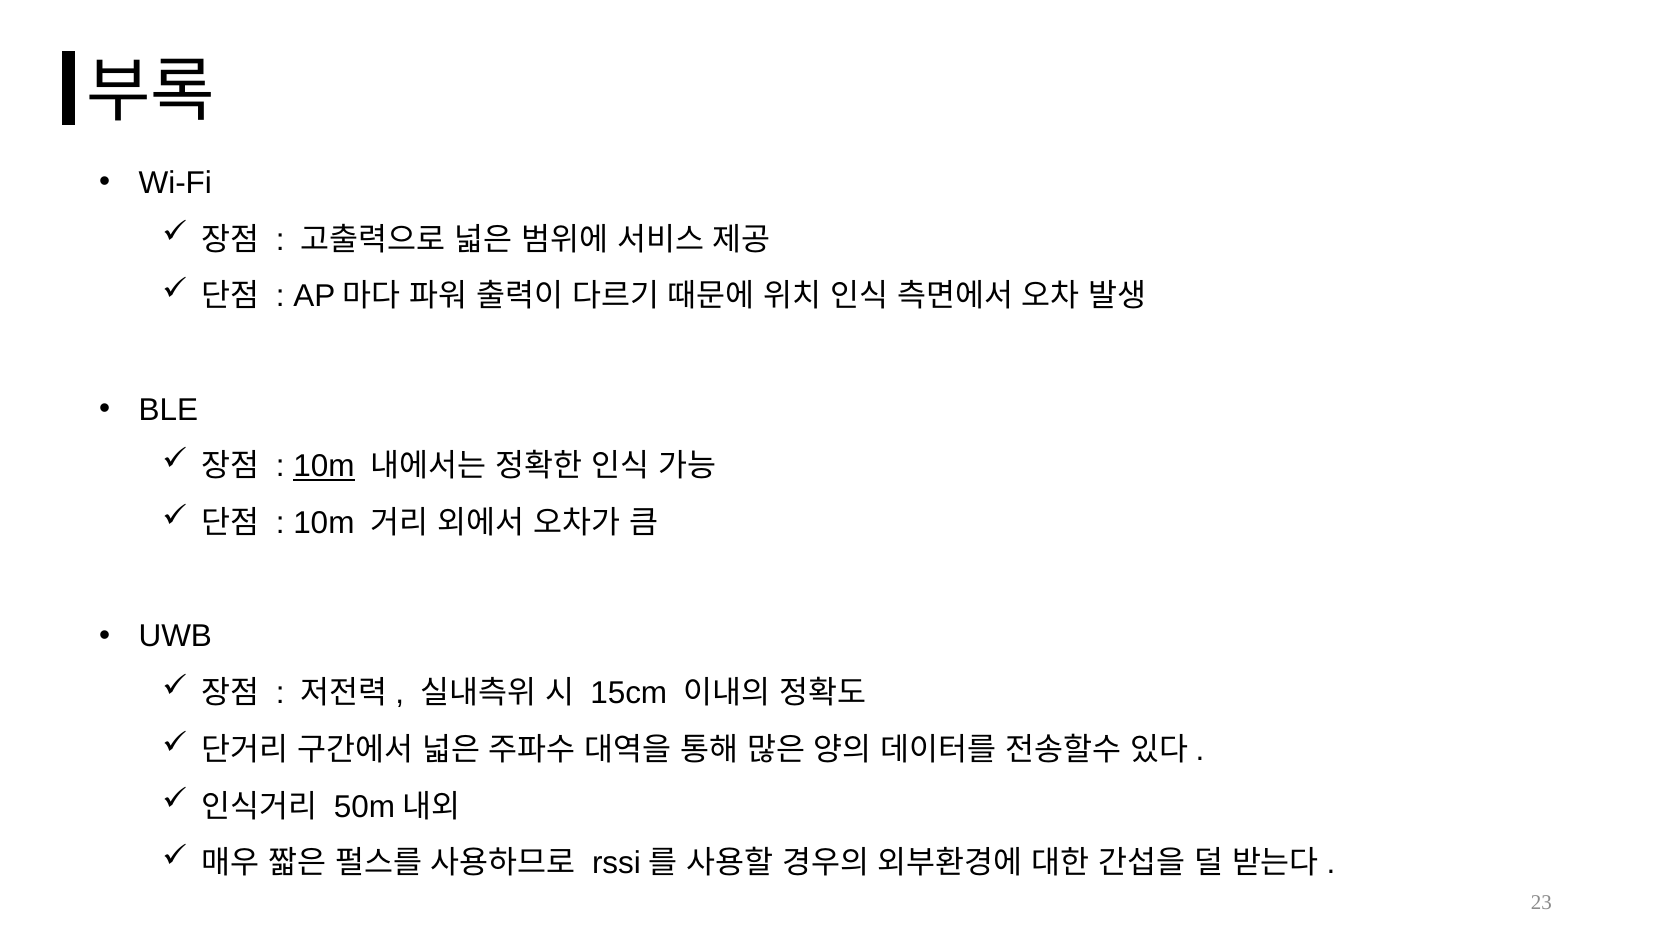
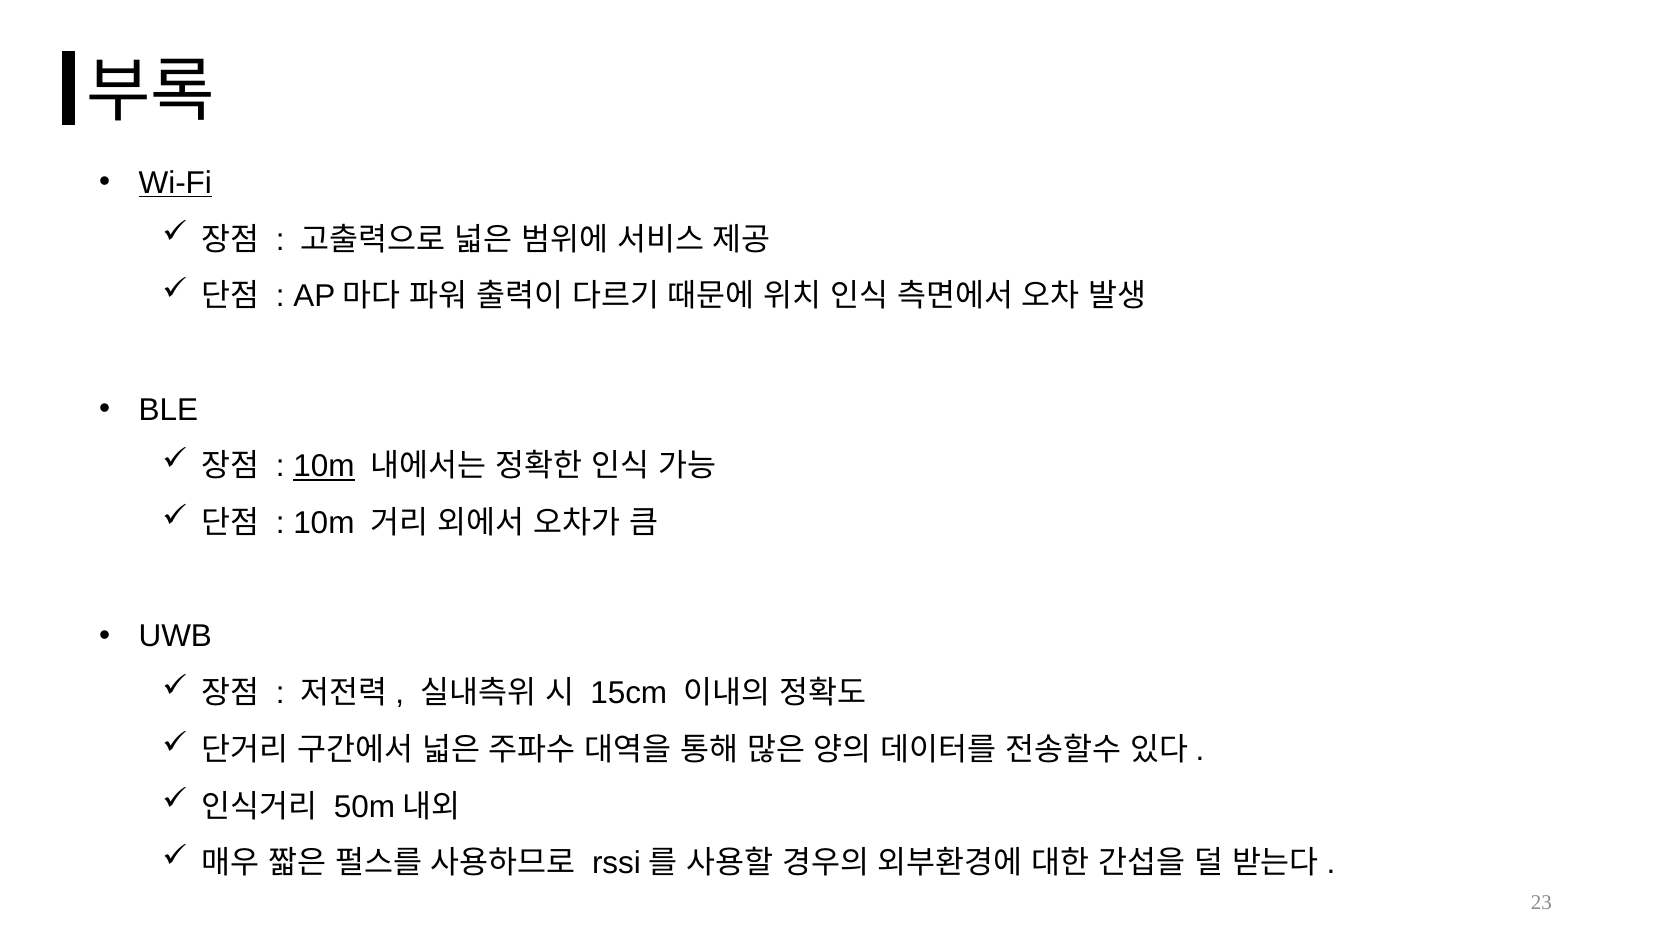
Wi-Fi underline: none -> present (175, 183)
